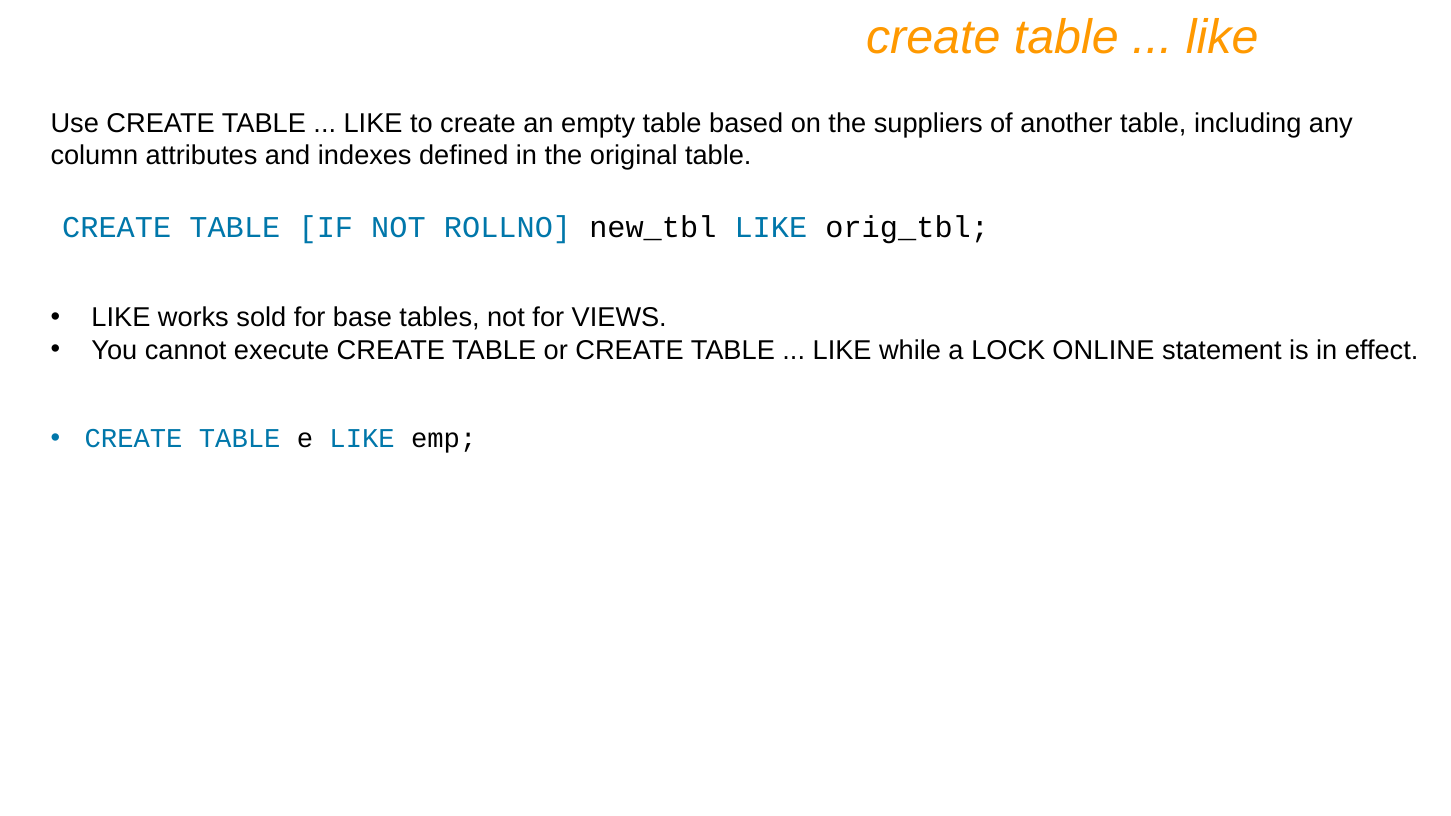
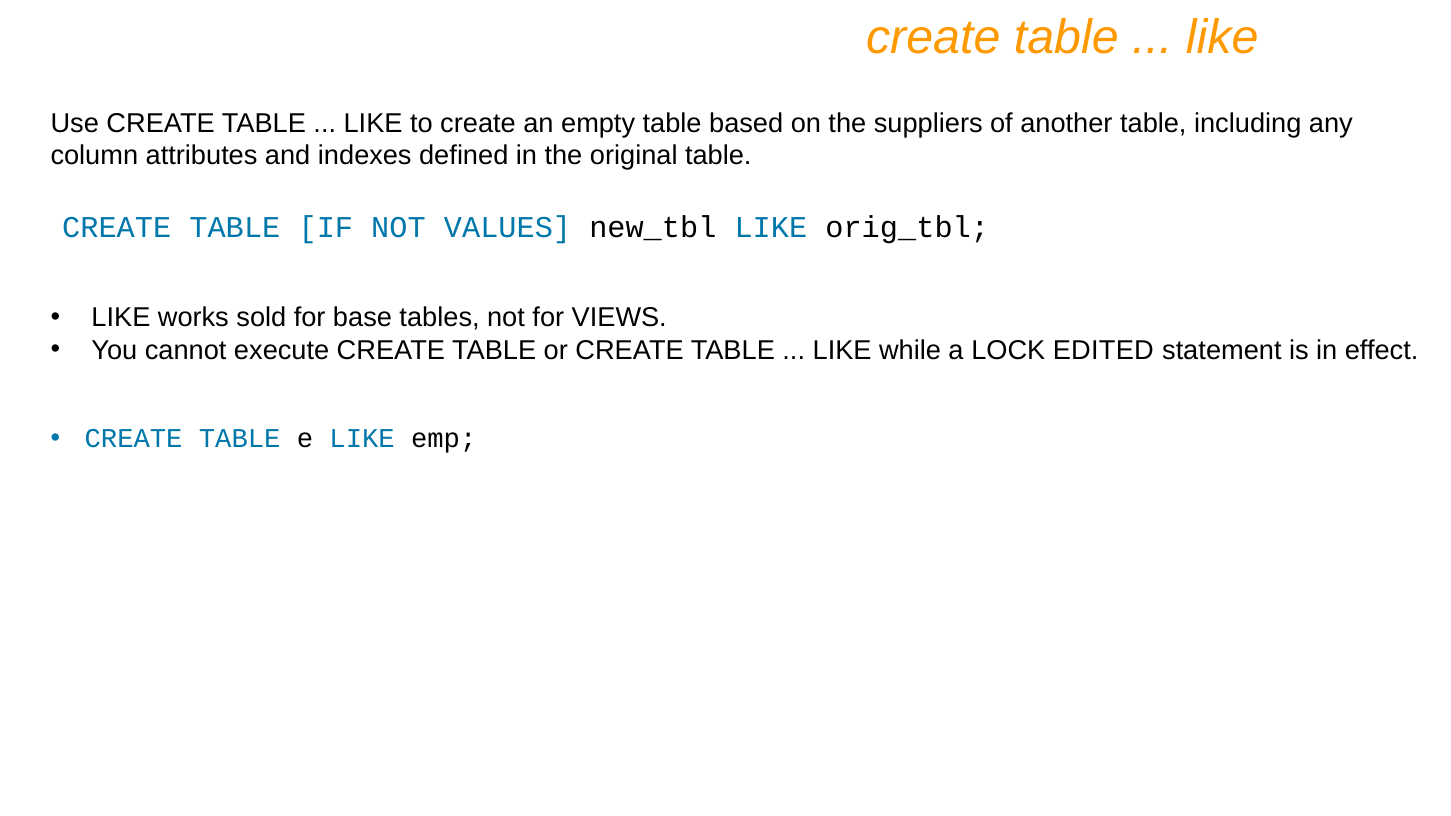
ROLLNO: ROLLNO -> VALUES (508, 228)
ONLINE: ONLINE -> EDITED (1103, 350)
